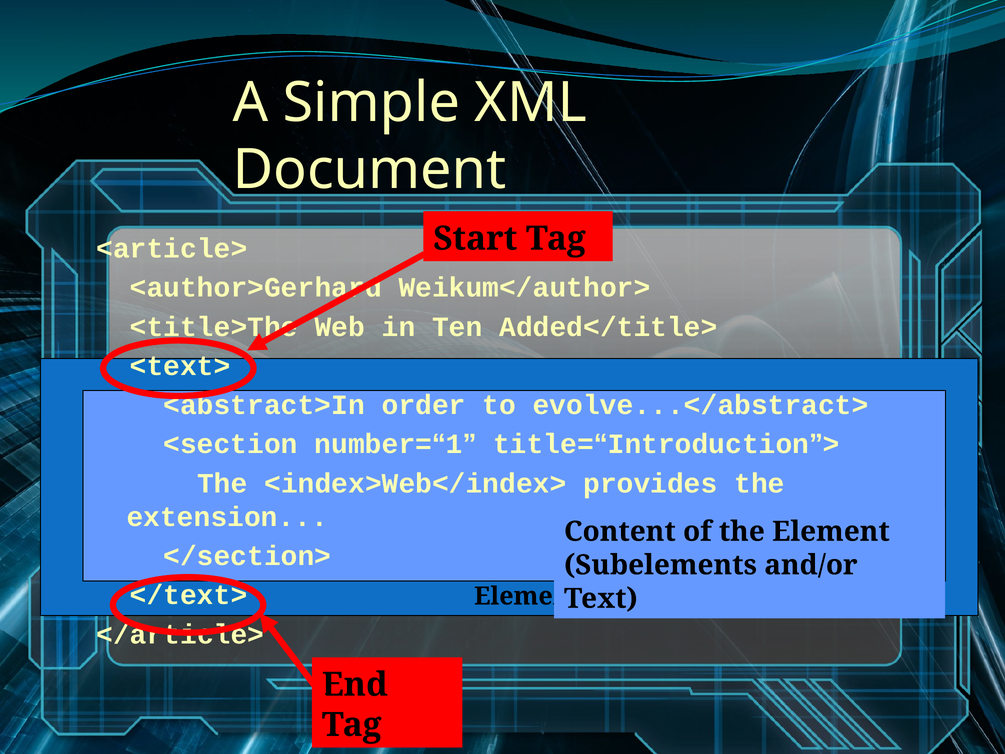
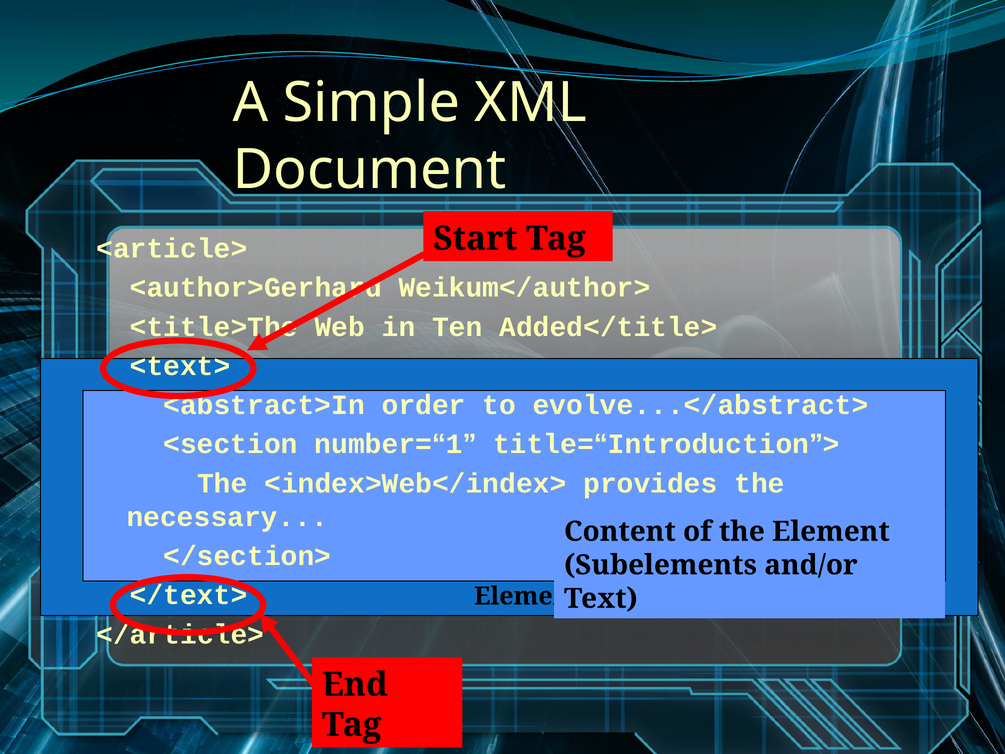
extension: extension -> necessary (227, 517)
